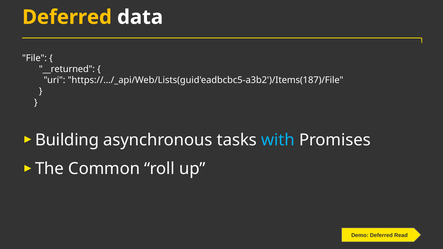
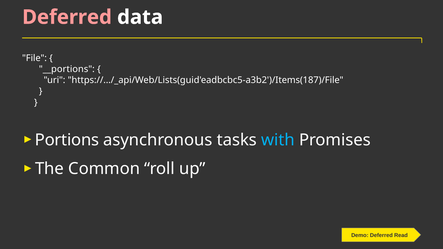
Deferred colour: yellow -> pink (67, 17)
__returned: __returned -> __portions (67, 69)
Building: Building -> Portions (67, 140)
